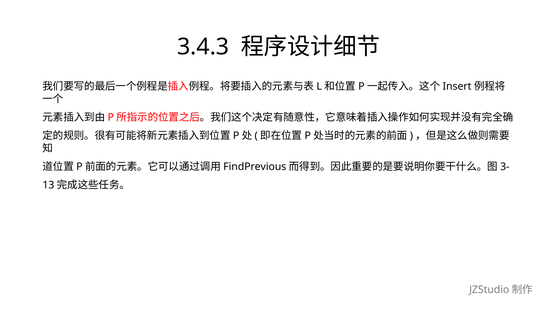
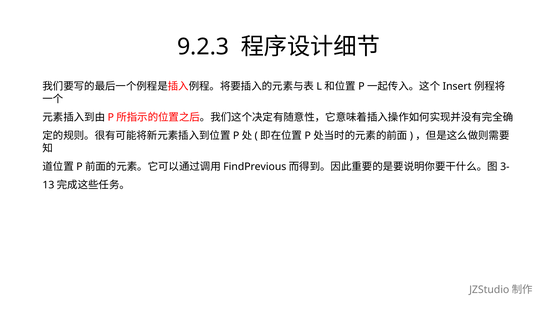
3.4.3: 3.4.3 -> 9.2.3 (203, 47)
